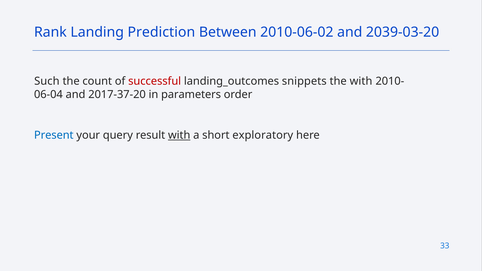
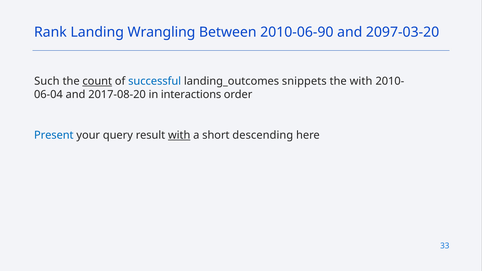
Prediction: Prediction -> Wrangling (161, 32)
2010-06-02: 2010-06-02 -> 2010-06-90 (297, 32)
2039-03-20: 2039-03-20 -> 2097-03-20 (403, 32)
count underline: none -> present (97, 81)
successful colour: red -> blue (155, 81)
2017-37-20: 2017-37-20 -> 2017-08-20 (117, 95)
parameters: parameters -> interactions (191, 95)
exploratory: exploratory -> descending (263, 135)
